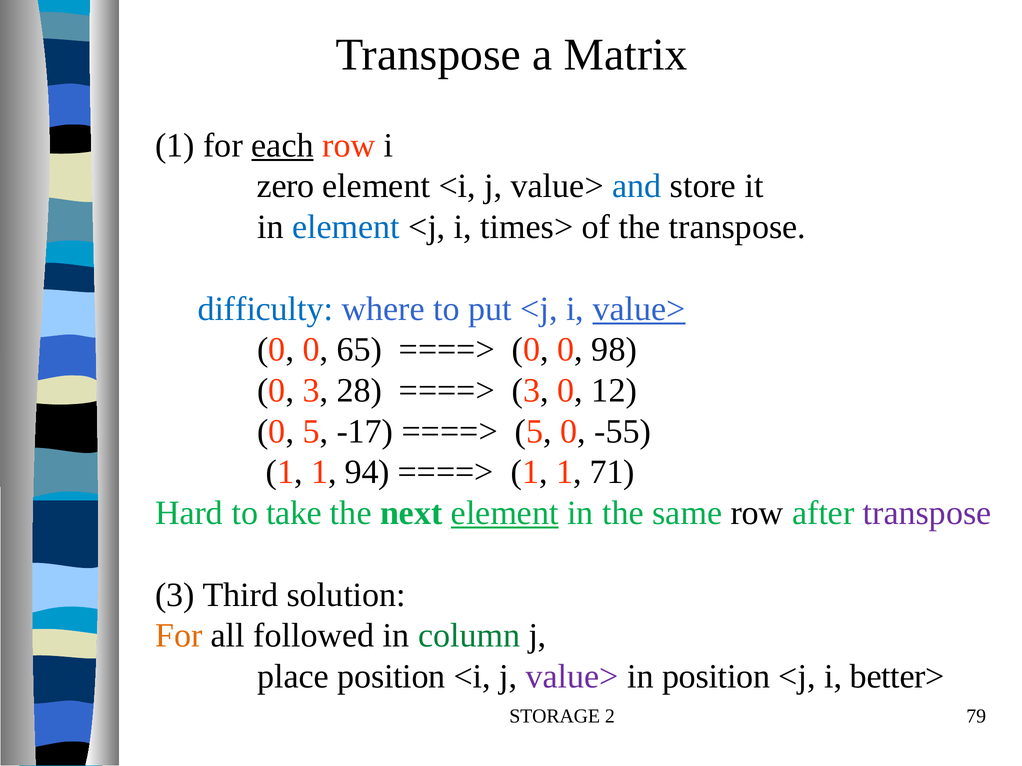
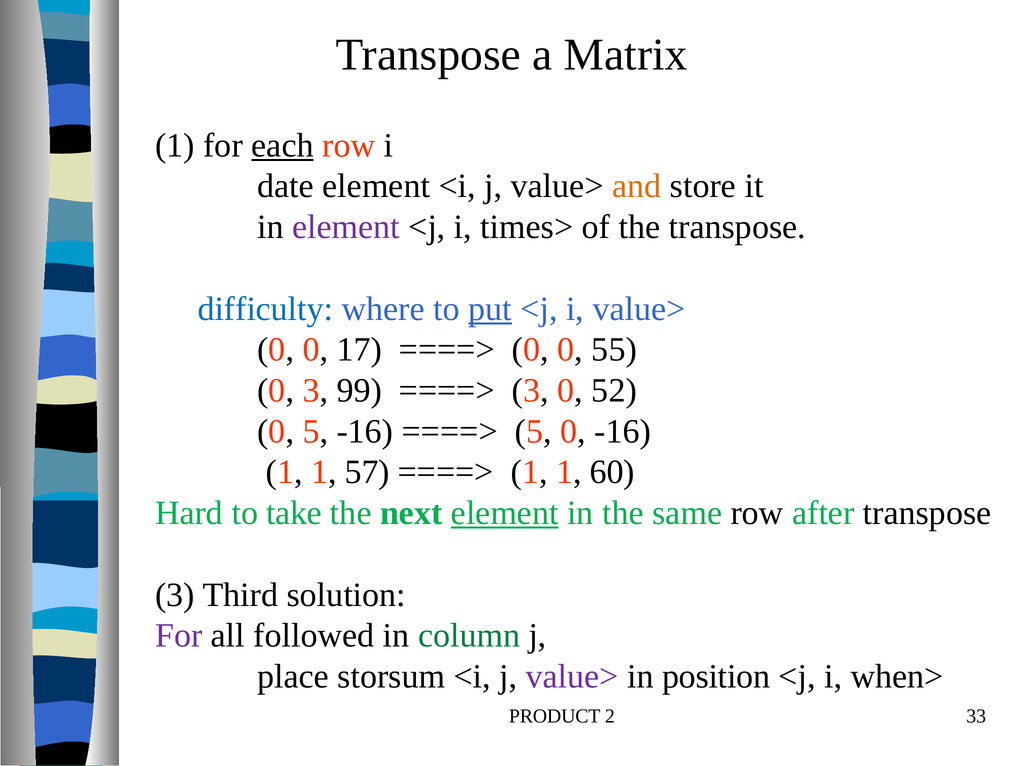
zero: zero -> date (285, 186)
and colour: blue -> orange (637, 186)
element colour: blue -> purple (346, 227)
put underline: none -> present (490, 309)
value> underline: present -> none (639, 309)
65: 65 -> 17 (359, 350)
98: 98 -> 55 (614, 350)
28: 28 -> 99 (359, 391)
12: 12 -> 52 (614, 391)
5 -17: -17 -> -16 (365, 432)
0 -55: -55 -> -16 (623, 432)
94: 94 -> 57 (367, 473)
71: 71 -> 60 (612, 473)
transpose colour: purple -> black (927, 513)
For colour: orange -> purple (179, 636)
place position: position -> storsum (391, 677)
better>: better> -> when> (897, 677)
STORAGE: STORAGE -> PRODUCT (555, 717)
79: 79 -> 33 (976, 717)
